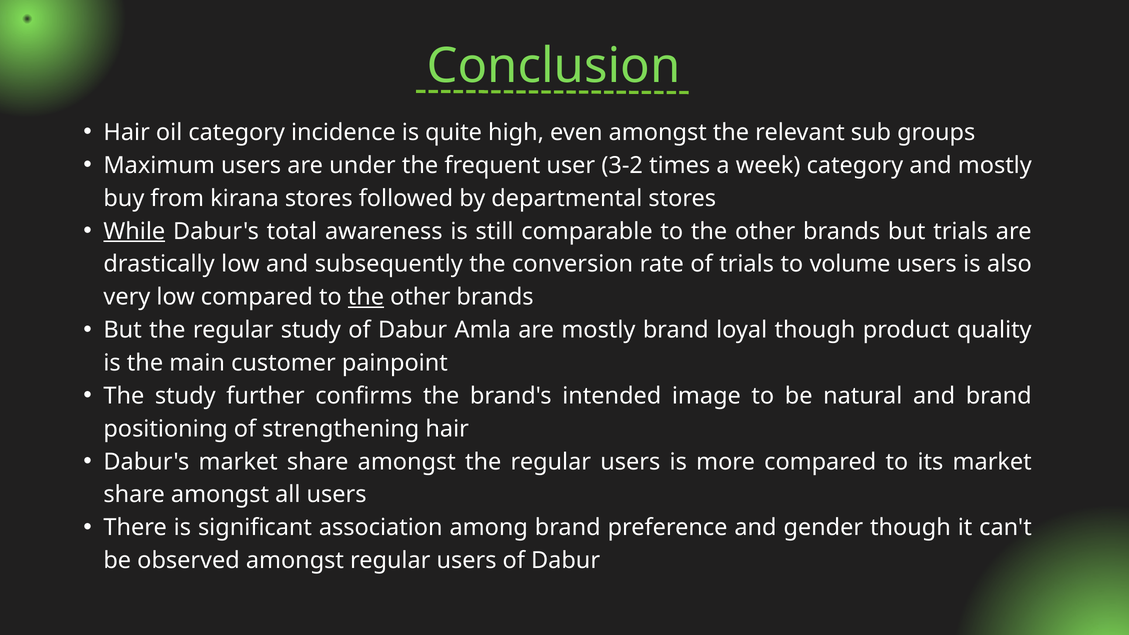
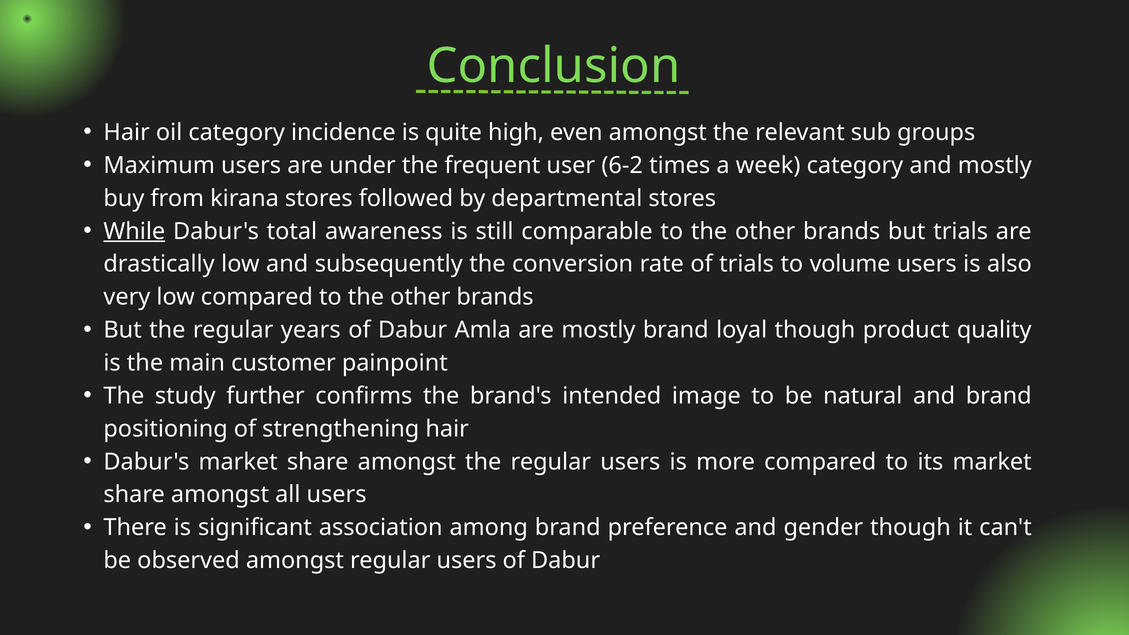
3-2: 3-2 -> 6-2 (622, 165)
the underline: present -> none (366, 297)
regular study: study -> years (311, 330)
